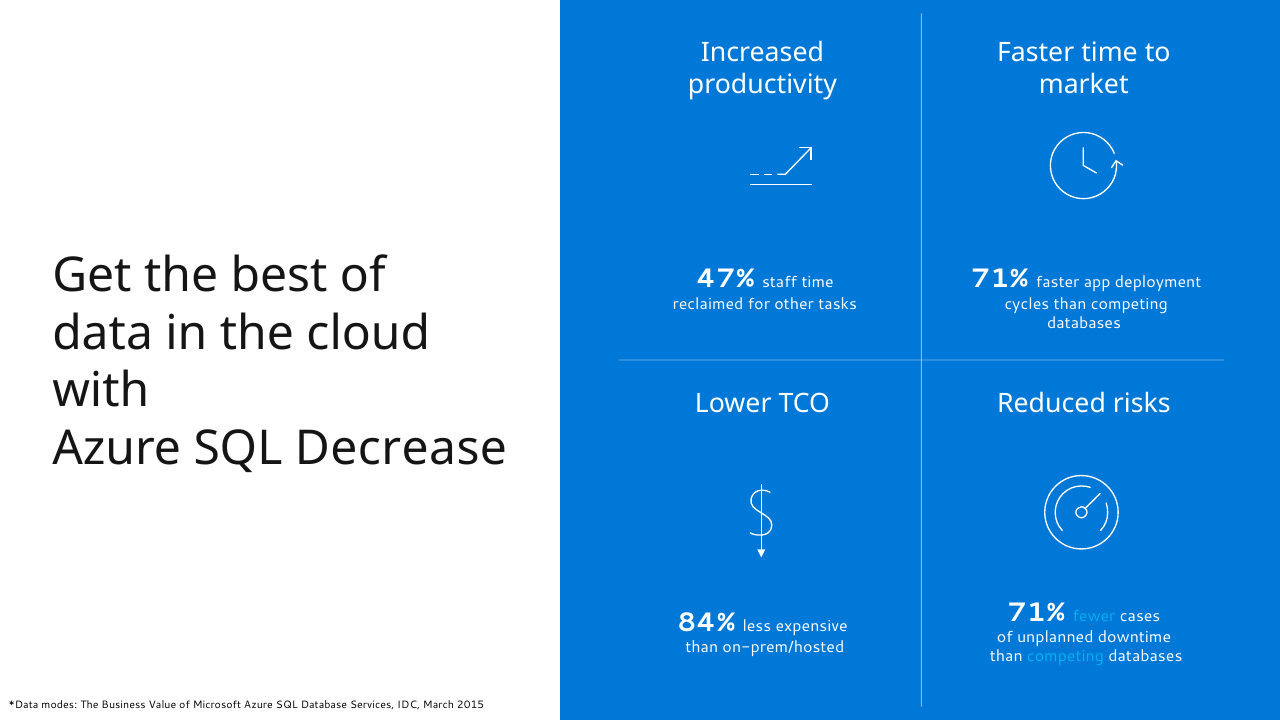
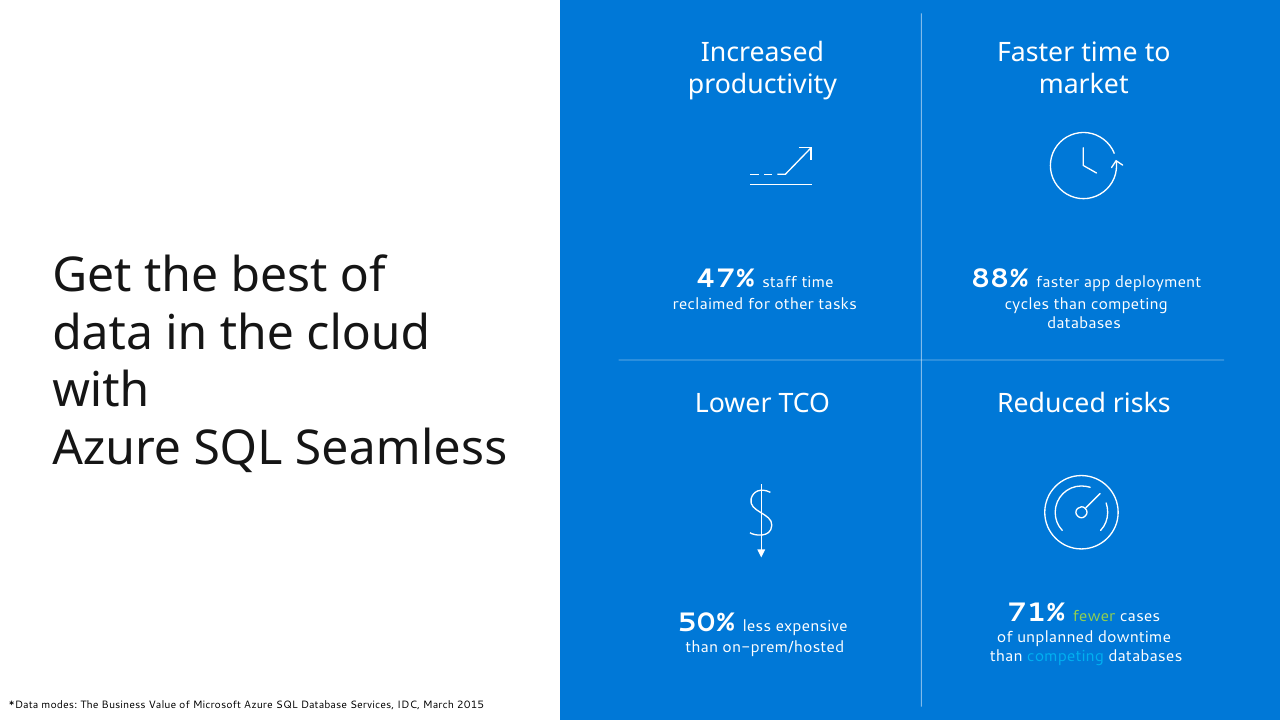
71%: 71% -> 88% (1000, 279)
Decrease: Decrease -> Seamless (401, 449)
fewer colour: light blue -> light green (1094, 616)
84%: 84% -> 50% (706, 622)
